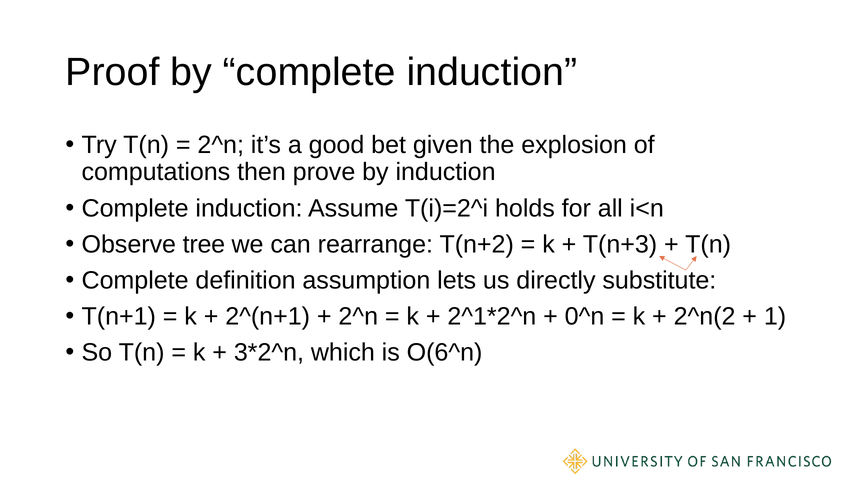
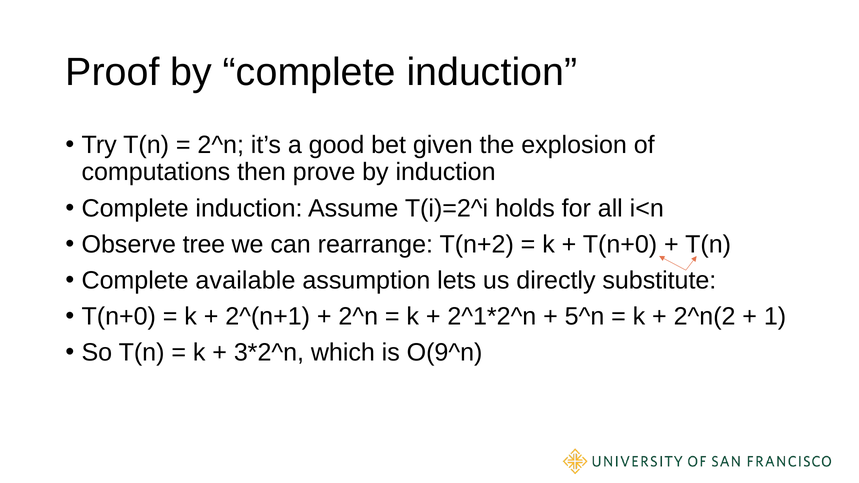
T(n+3: T(n+3 -> T(n+0 (620, 244)
definition: definition -> available (245, 280)
T(n+1: T(n+1 -> T(n+0 (119, 316)
0^n: 0^n -> 5^n (585, 316)
O(6^n: O(6^n -> O(9^n (445, 352)
